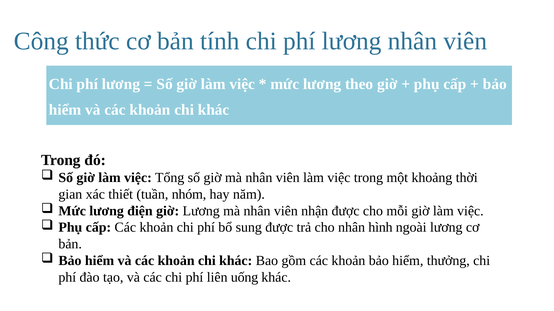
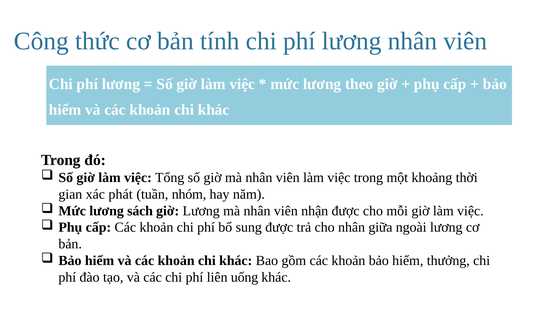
thiết: thiết -> phát (121, 195)
điện: điện -> sách (140, 211)
hình: hình -> giữa (380, 228)
